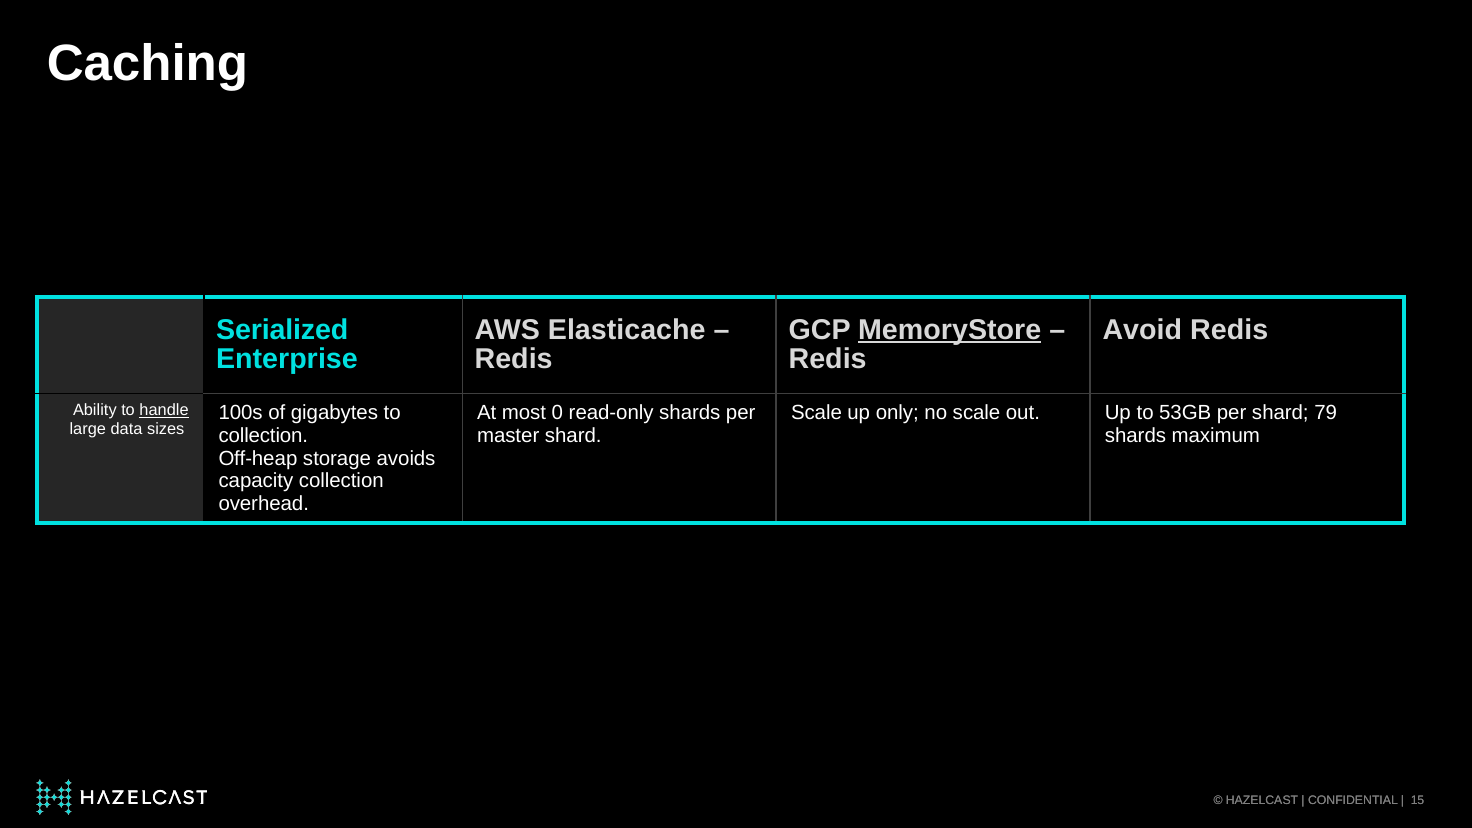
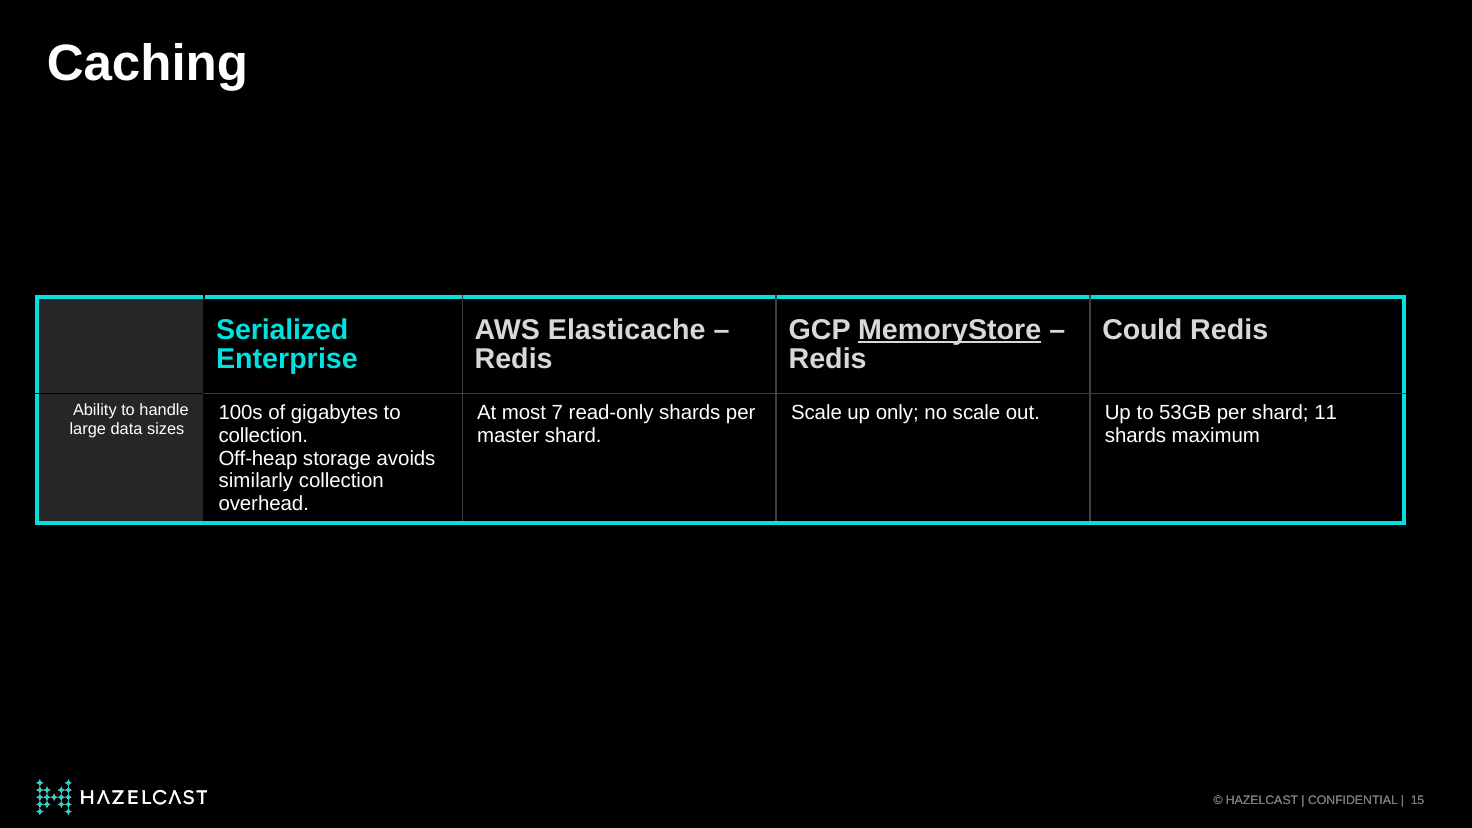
Avoid: Avoid -> Could (1142, 330)
handle underline: present -> none (164, 411)
0: 0 -> 7 (557, 413)
79: 79 -> 11 (1326, 413)
capacity: capacity -> similarly (256, 481)
